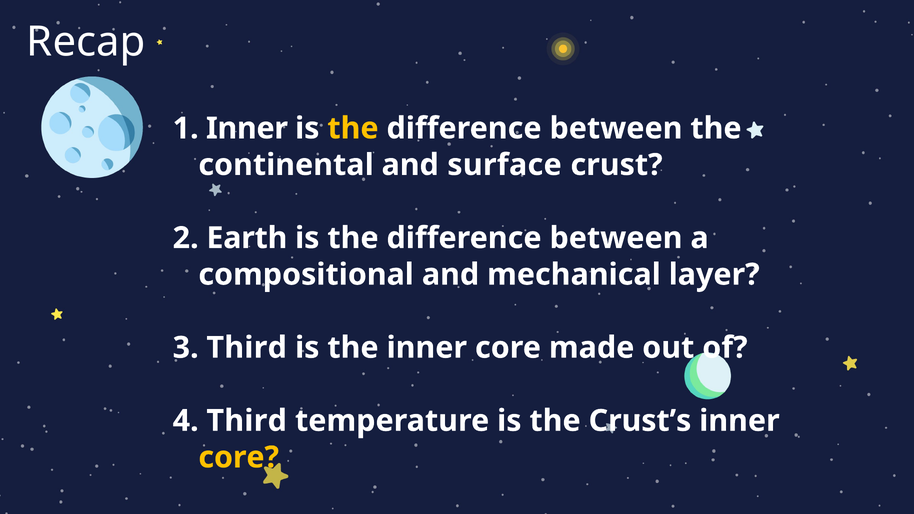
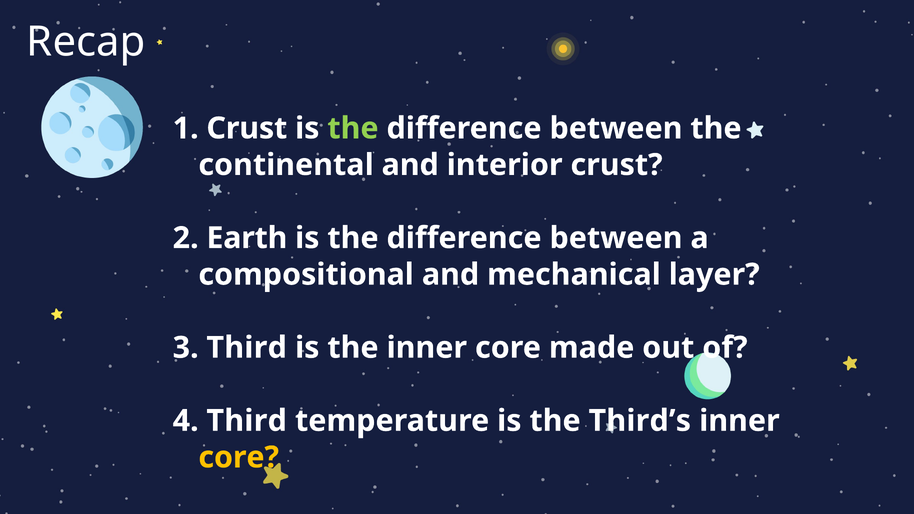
Inner: Inner -> Crust (247, 128)
the colour: yellow -> light green (353, 128)
surface: surface -> interior (505, 165)
Crust’s: Crust’s -> Third’s (640, 421)
